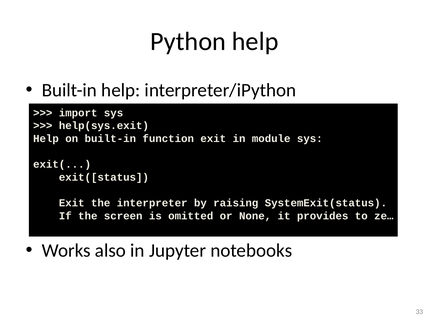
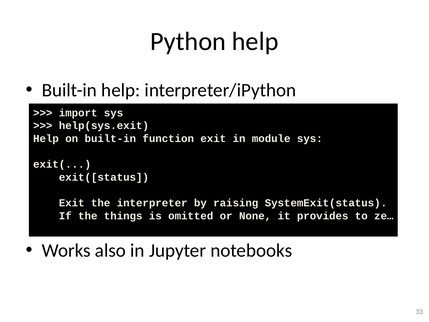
screen: screen -> things (123, 216)
